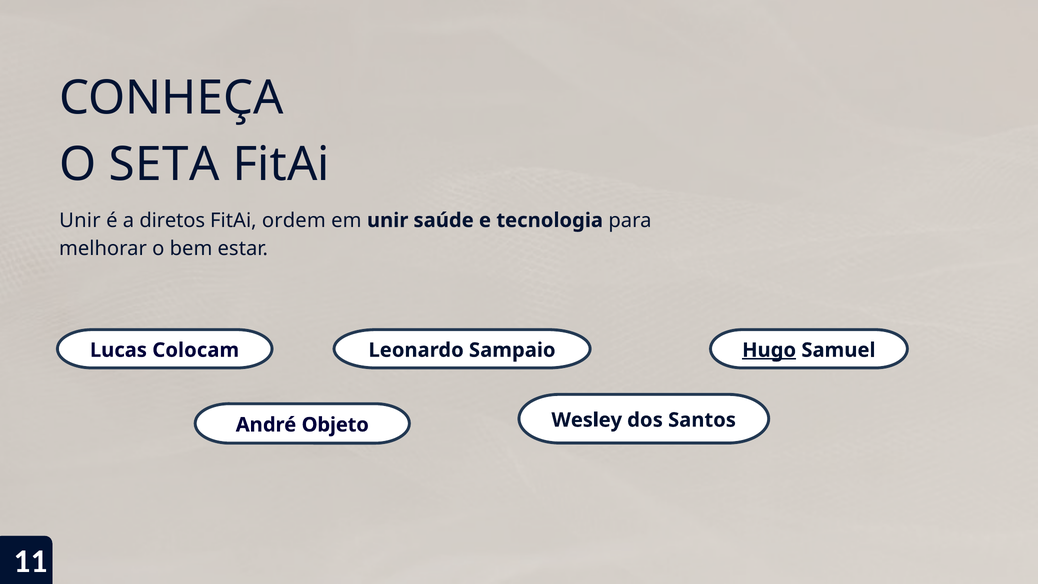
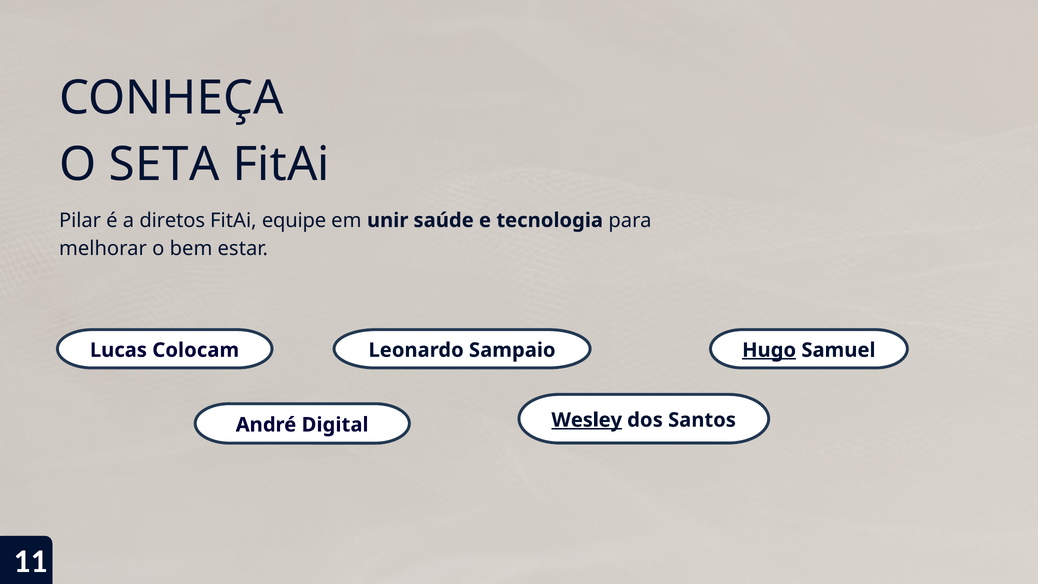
Unir: Unir -> Pilar (80, 220)
ordem: ordem -> equipe (294, 220)
Wesley underline: none -> present (587, 420)
Objeto: Objeto -> Digital (335, 425)
